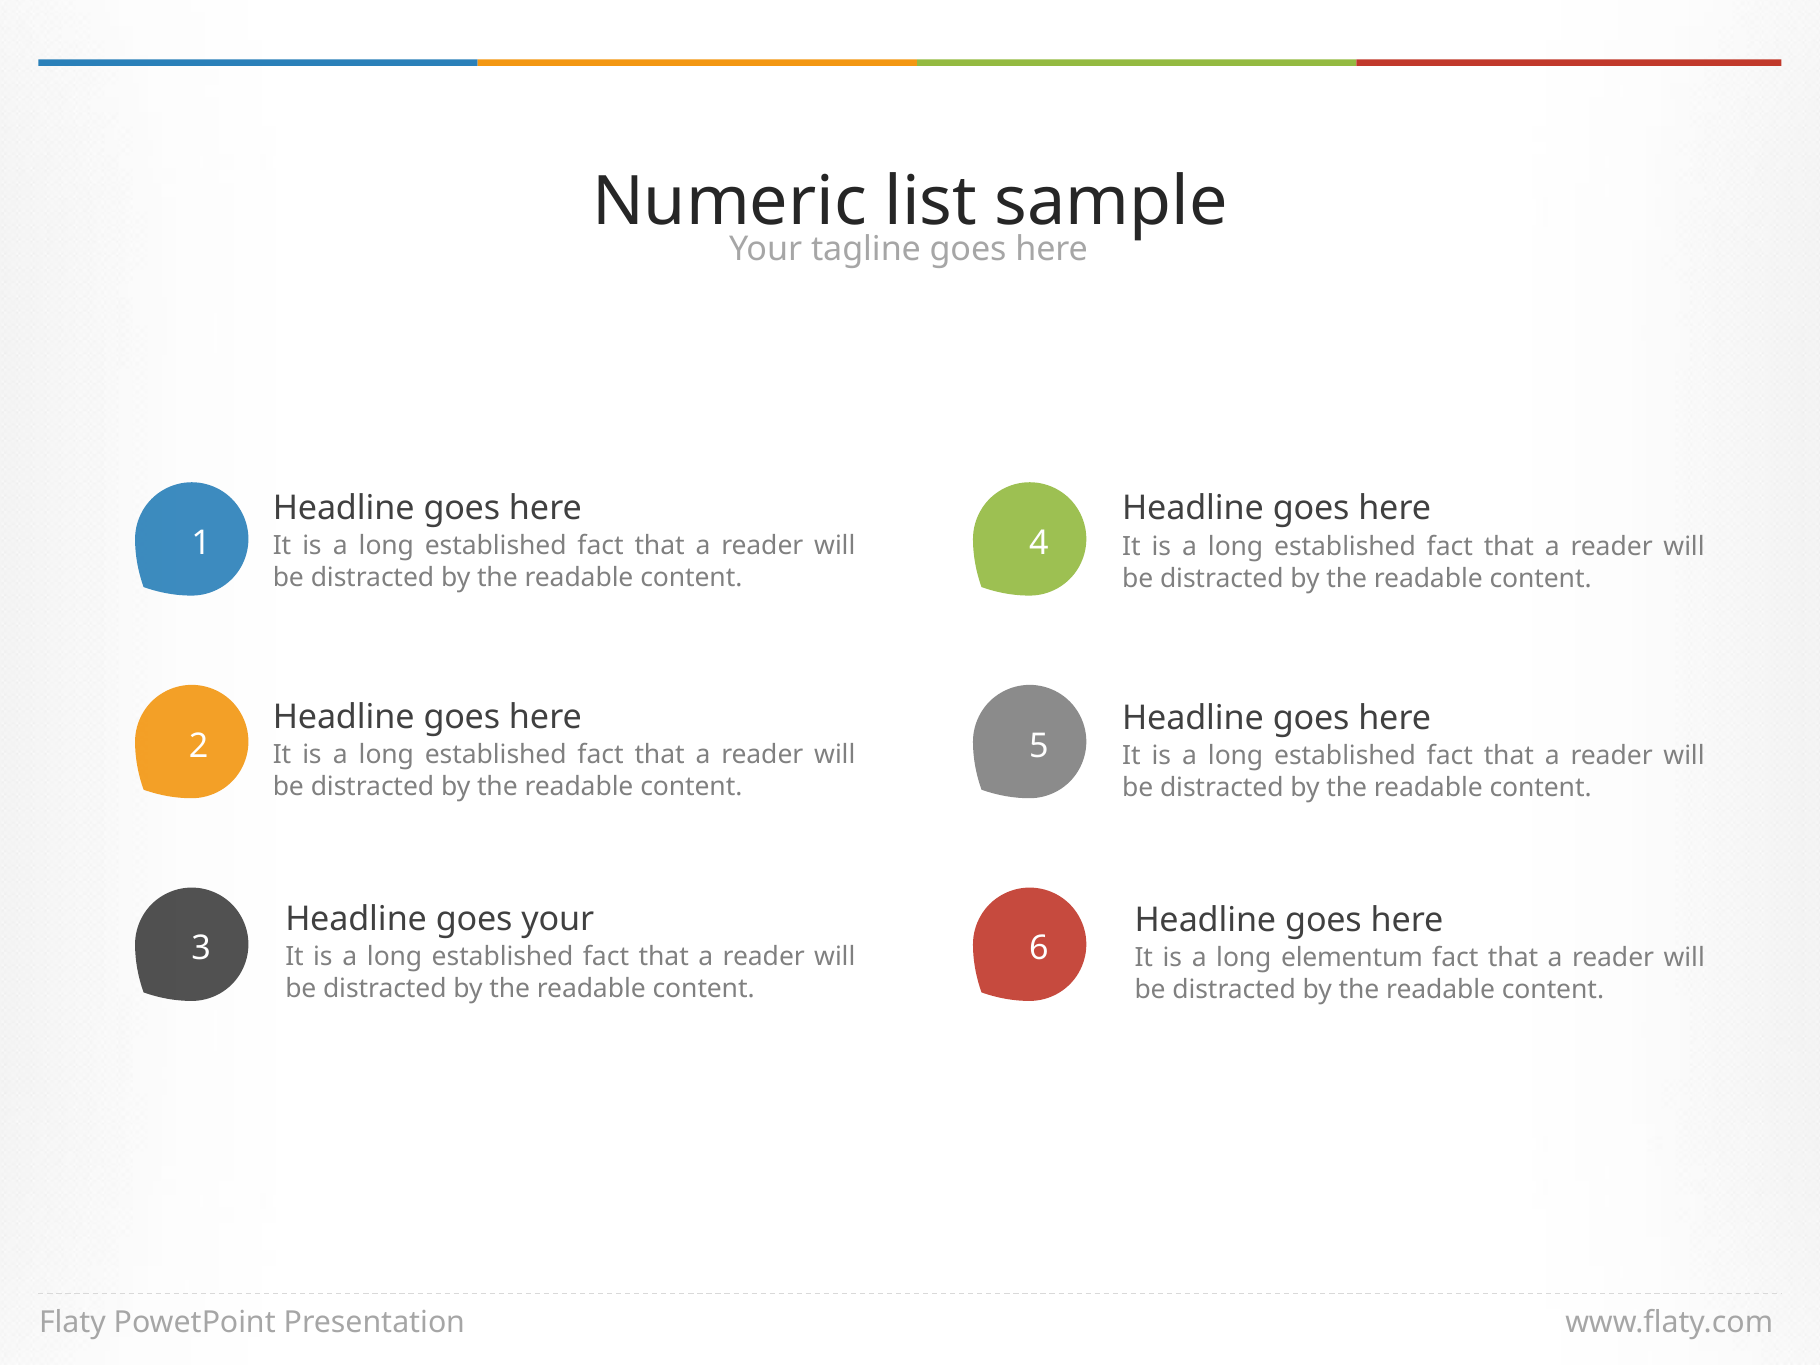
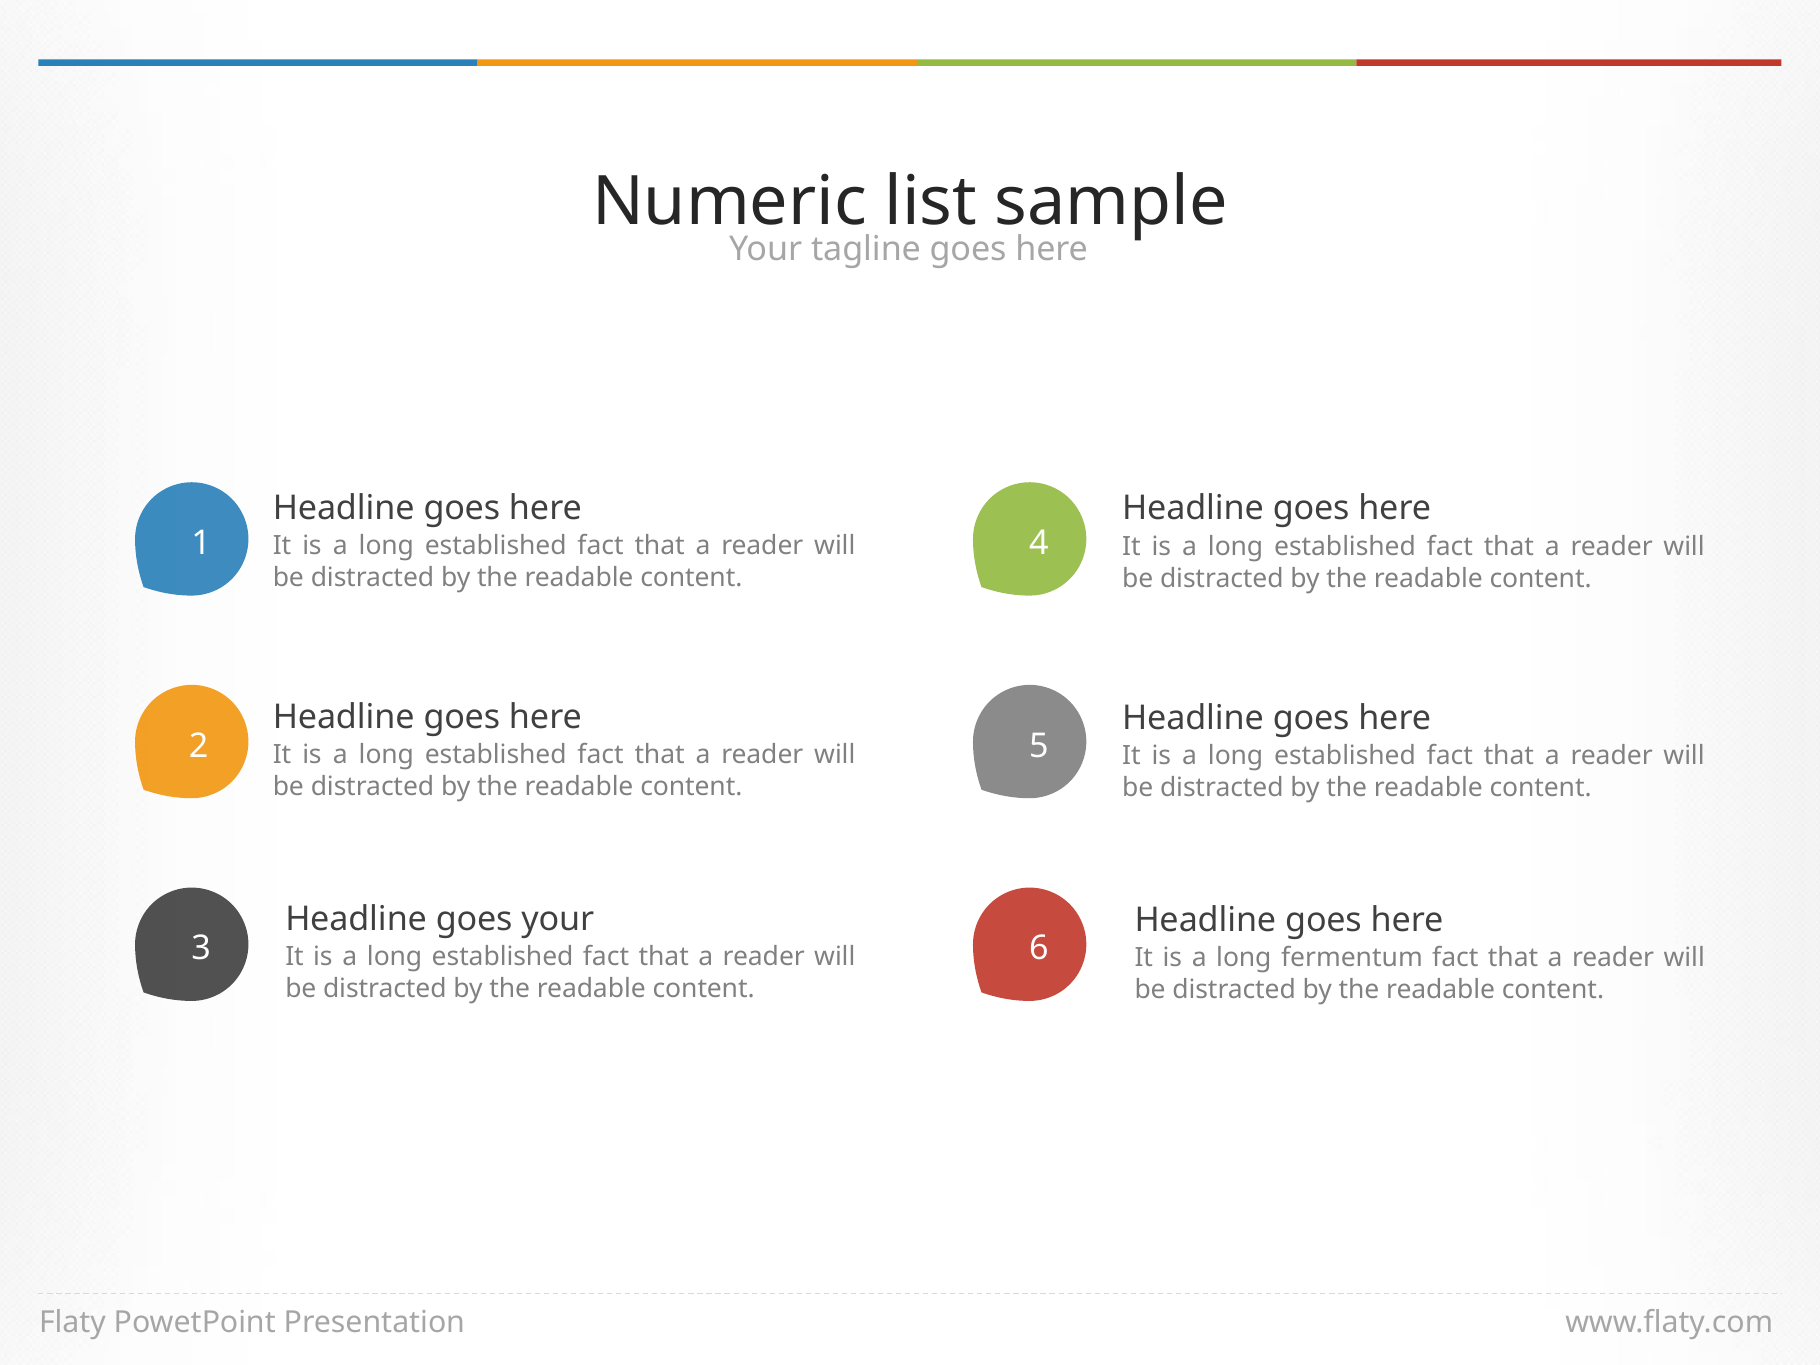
elementum: elementum -> fermentum (1352, 958)
